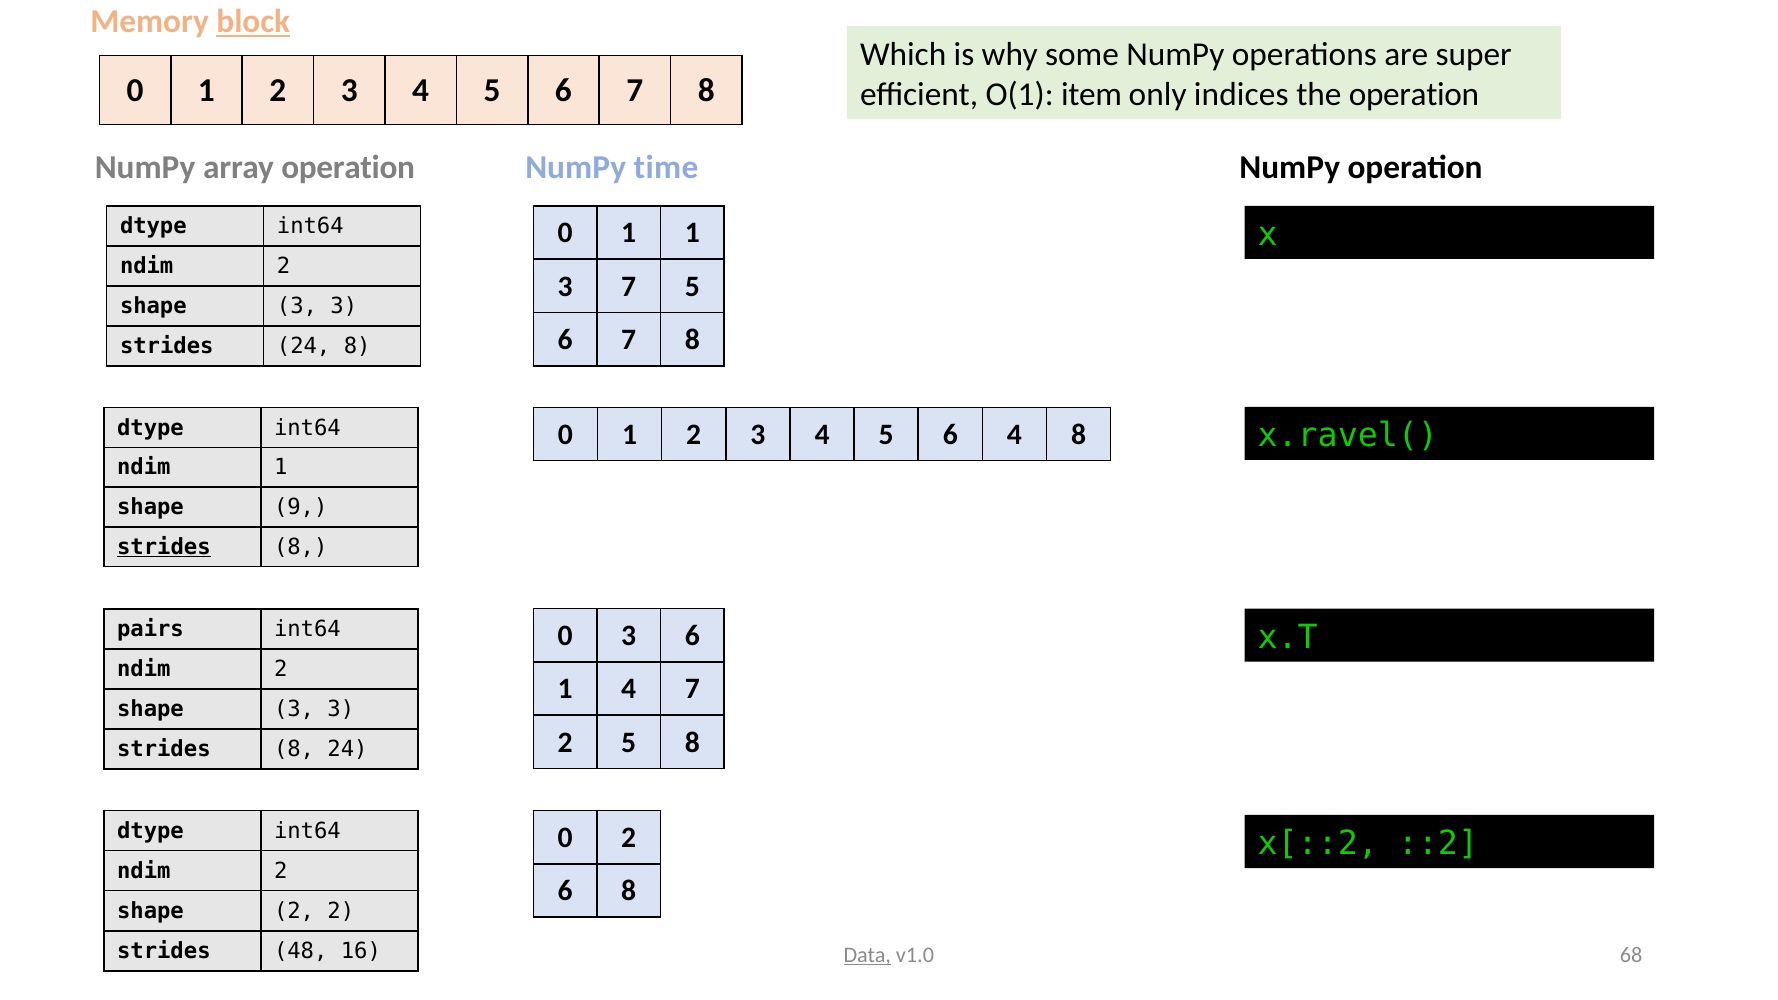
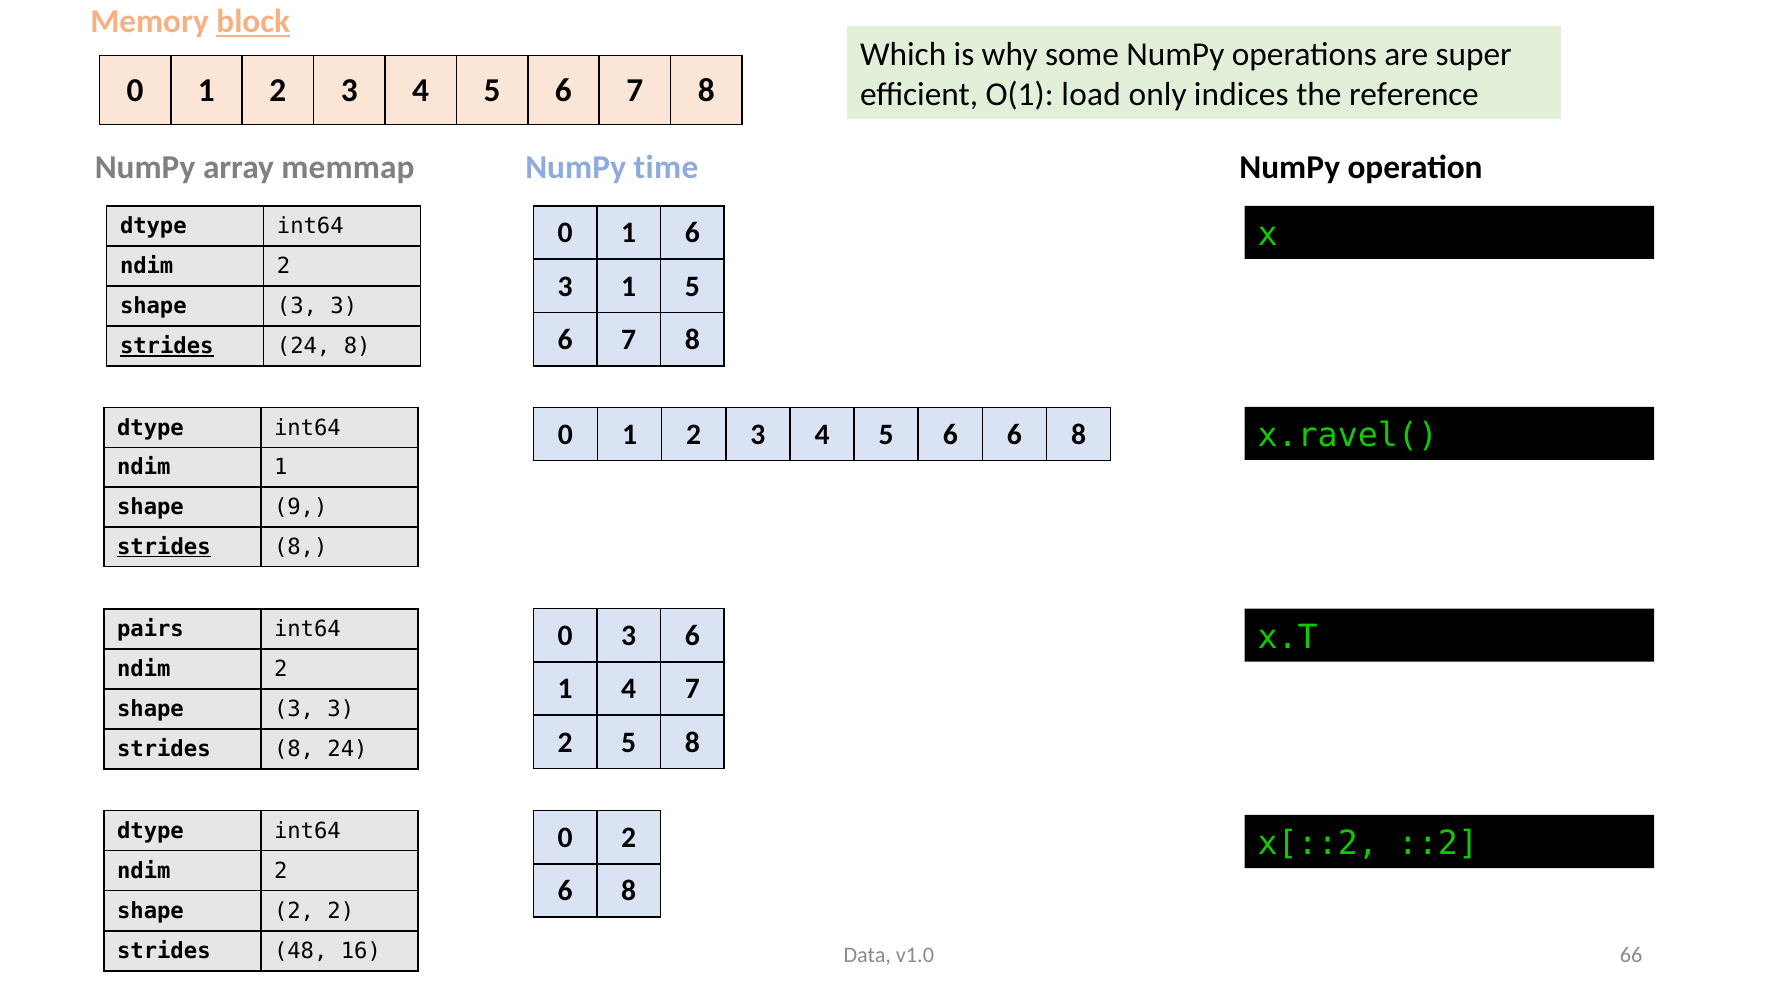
item: item -> load (1091, 95)
the operation: operation -> reference (1414, 95)
array operation: operation -> memmap (348, 167)
1 1: 1 -> 6 (692, 233)
3 7: 7 -> 1 (629, 286)
strides underline: none -> present (167, 346)
6 4: 4 -> 6 (1014, 434)
Data underline: present -> none (867, 955)
68: 68 -> 66 (1631, 955)
